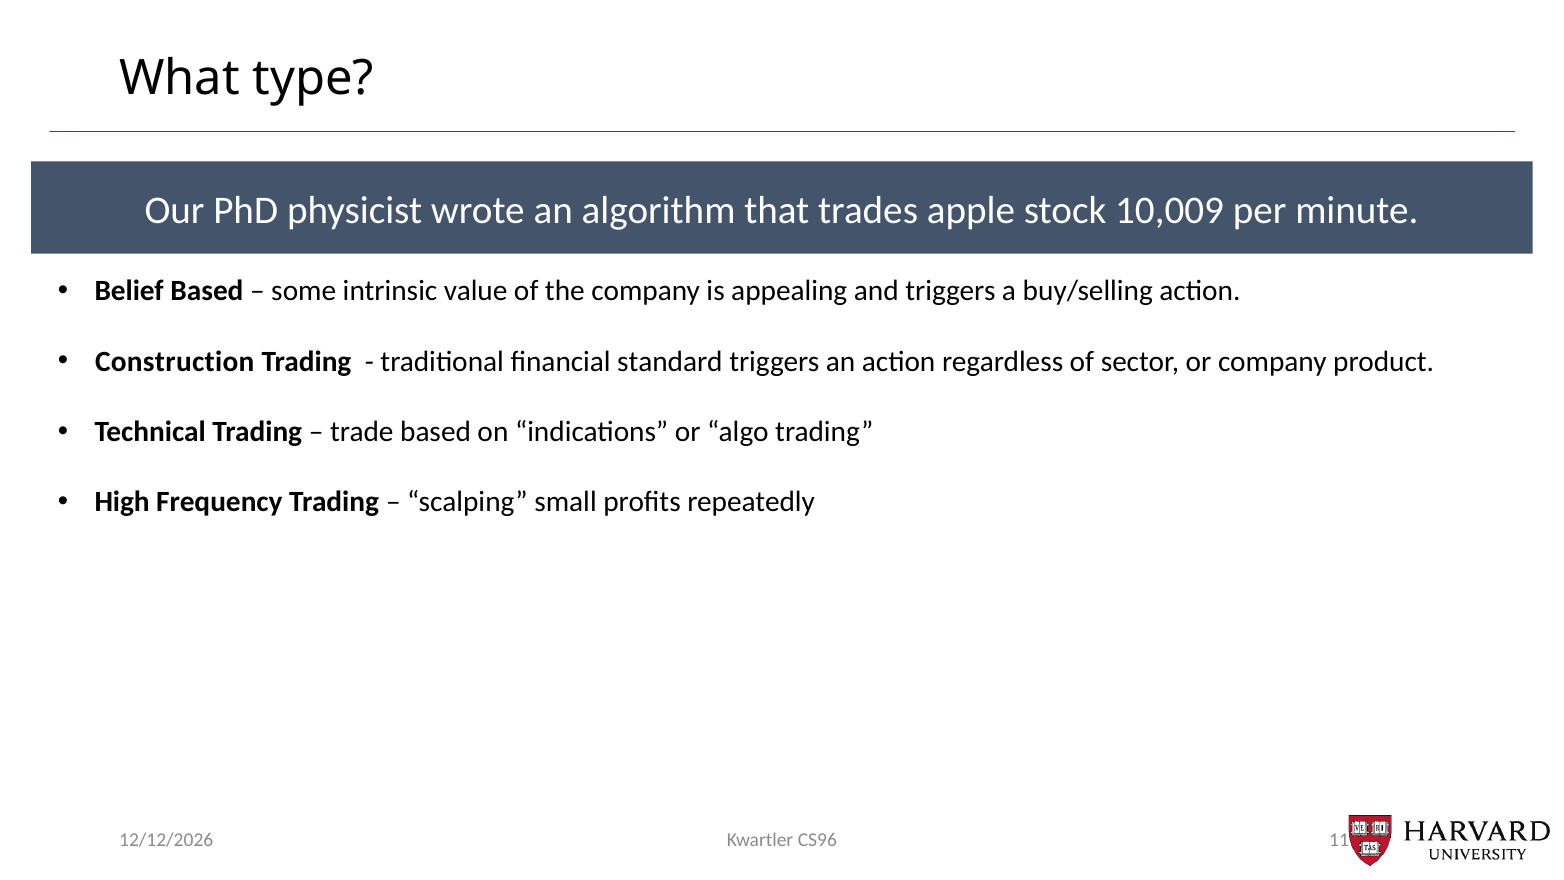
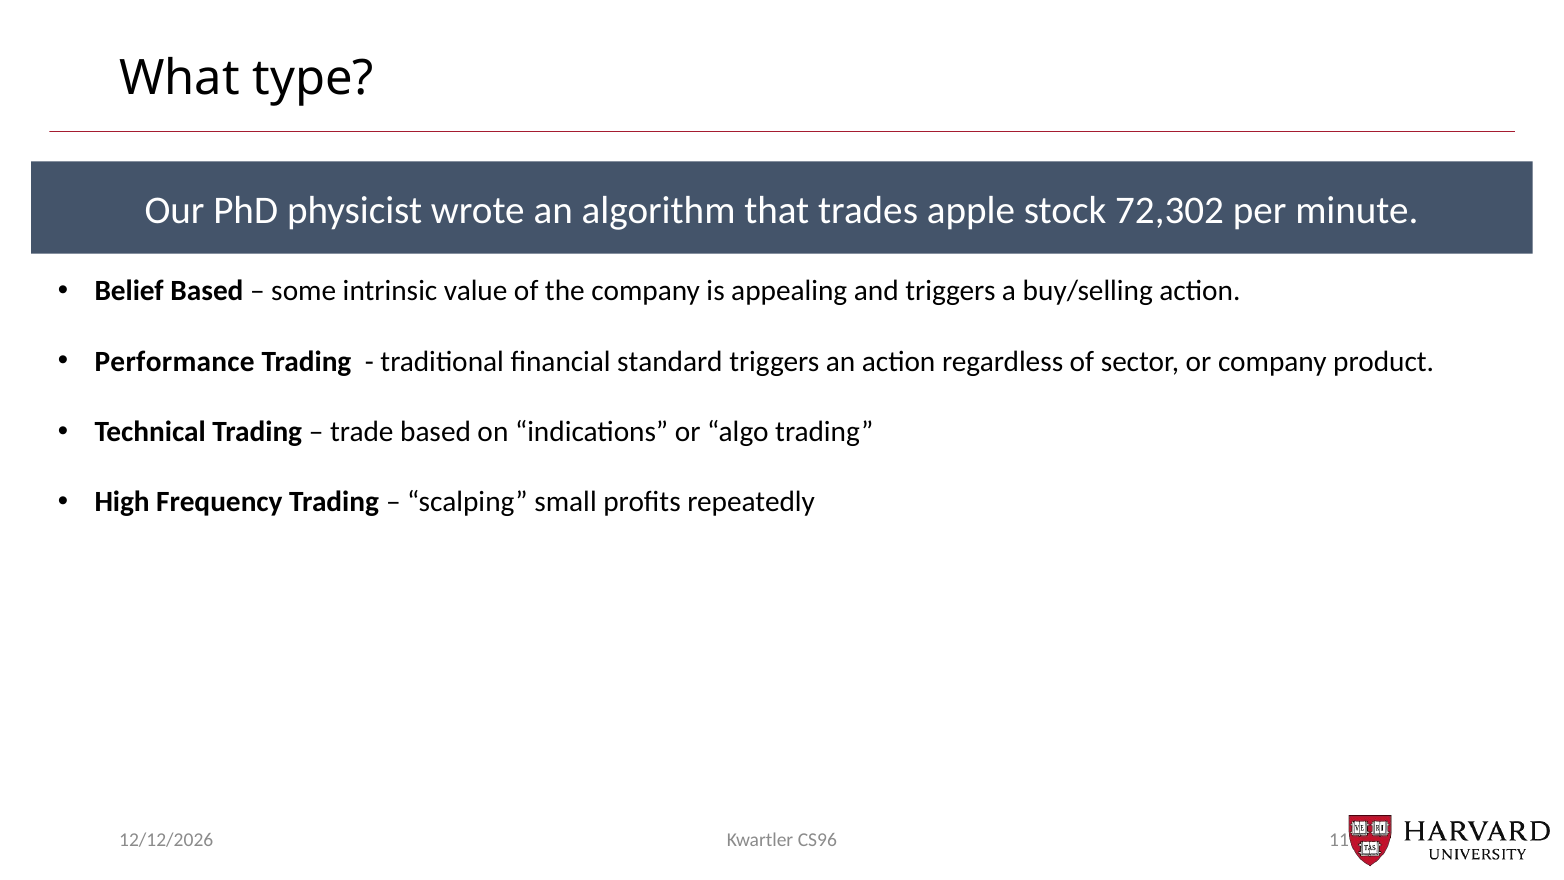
10,009: 10,009 -> 72,302 (1170, 210)
Construction: Construction -> Performance (175, 361)
